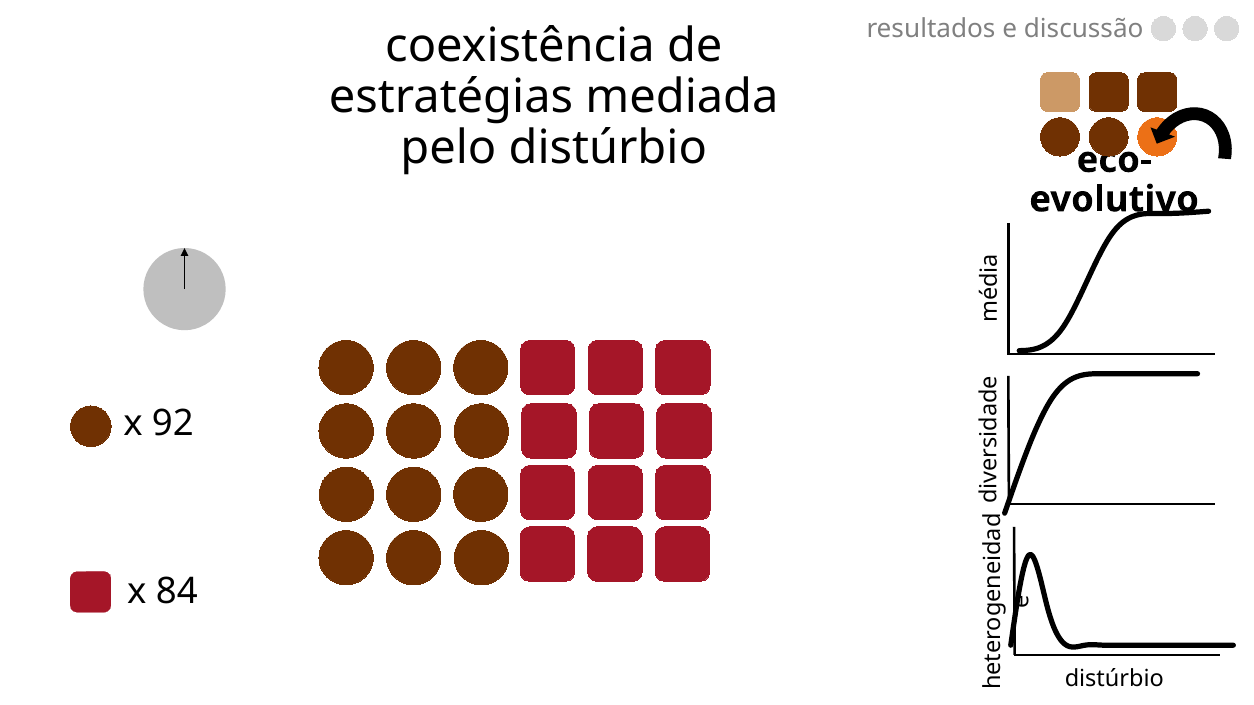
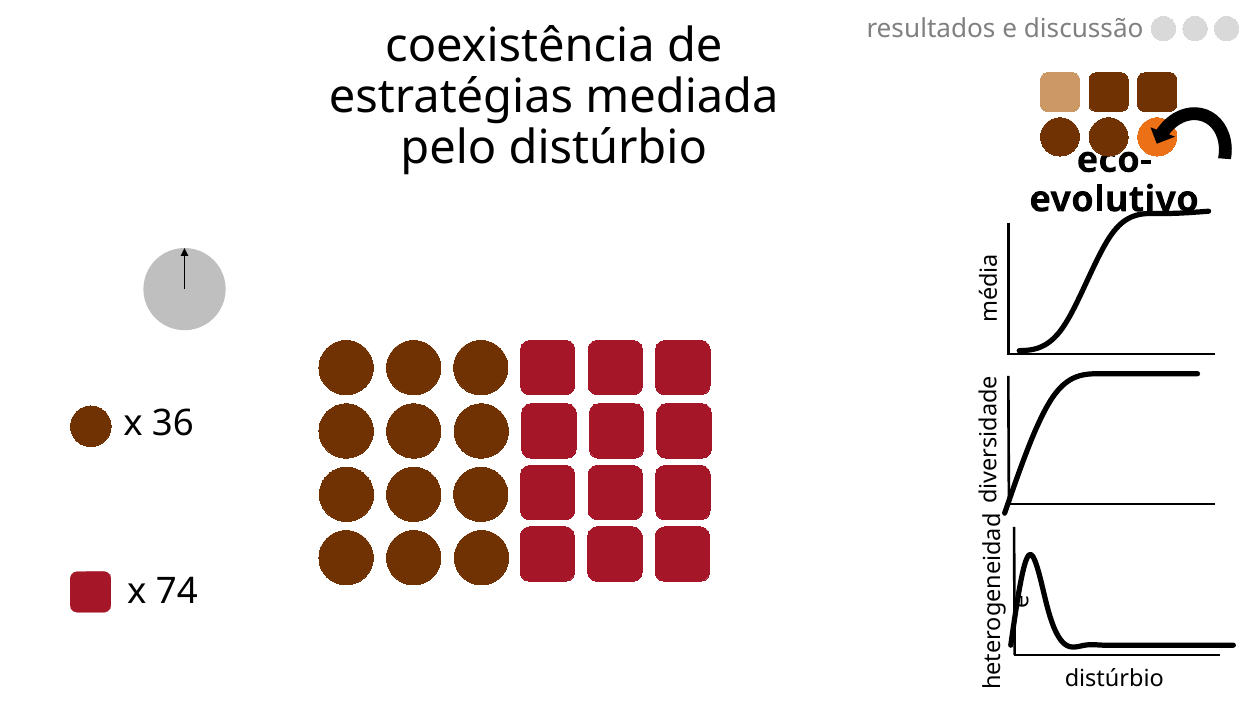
92: 92 -> 36 (173, 423)
84: 84 -> 74 (177, 592)
